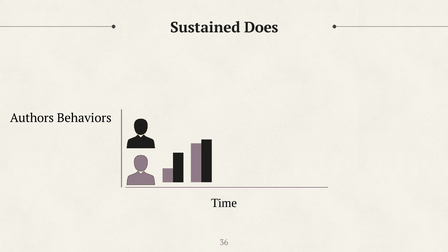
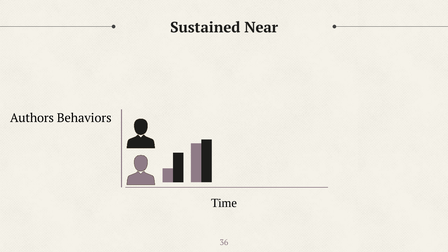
Does: Does -> Near (261, 28)
